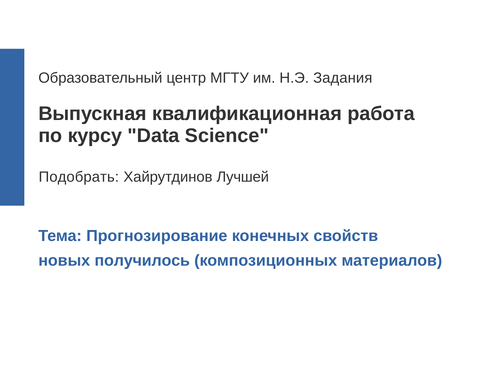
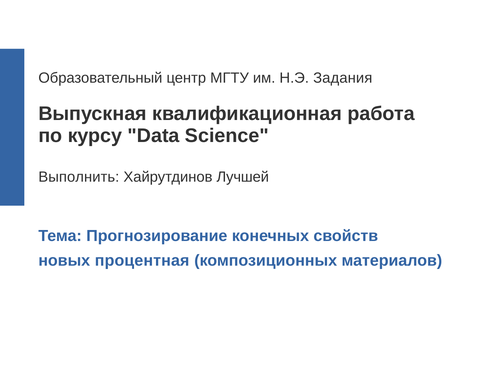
Подобрать: Подобрать -> Выполнить (79, 177)
получилось: получилось -> процентная (142, 261)
